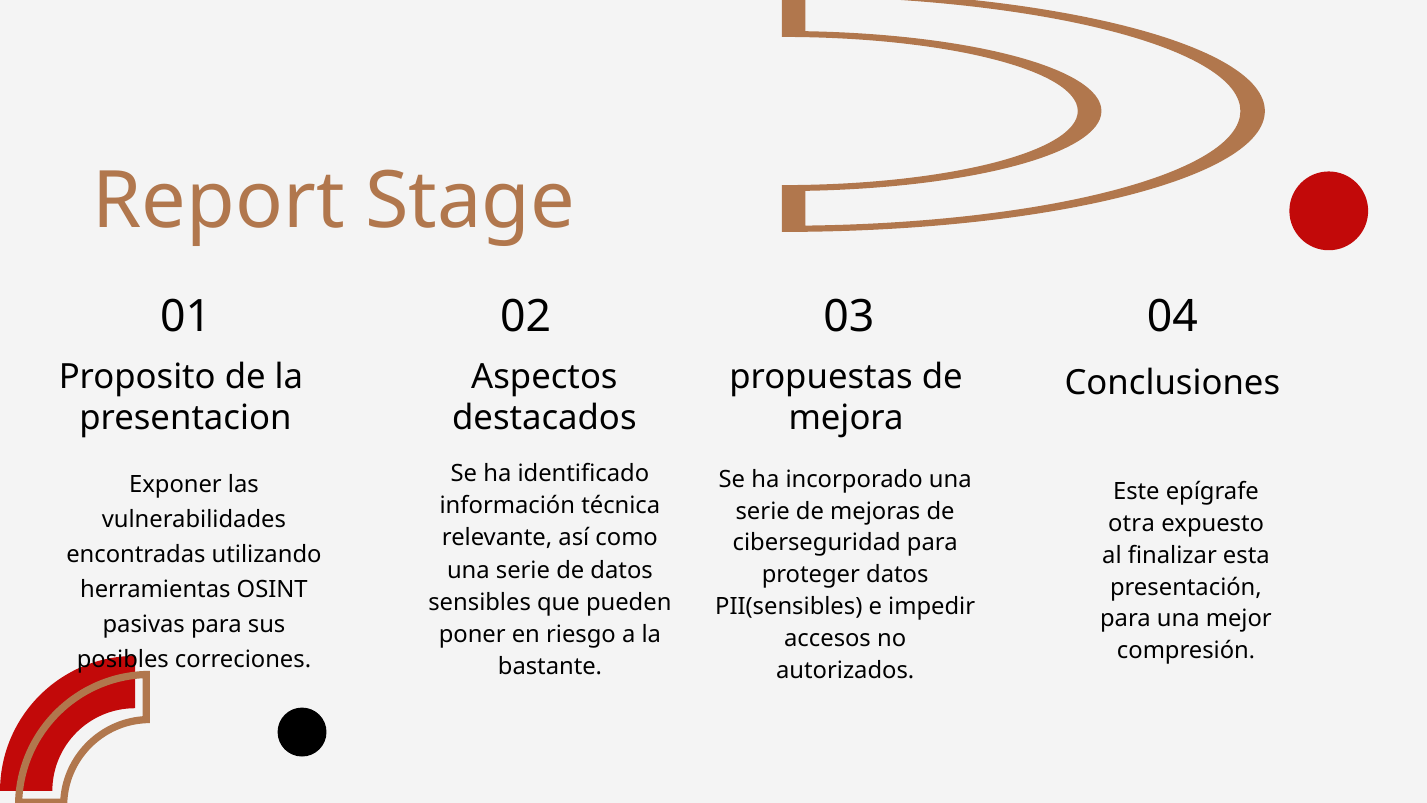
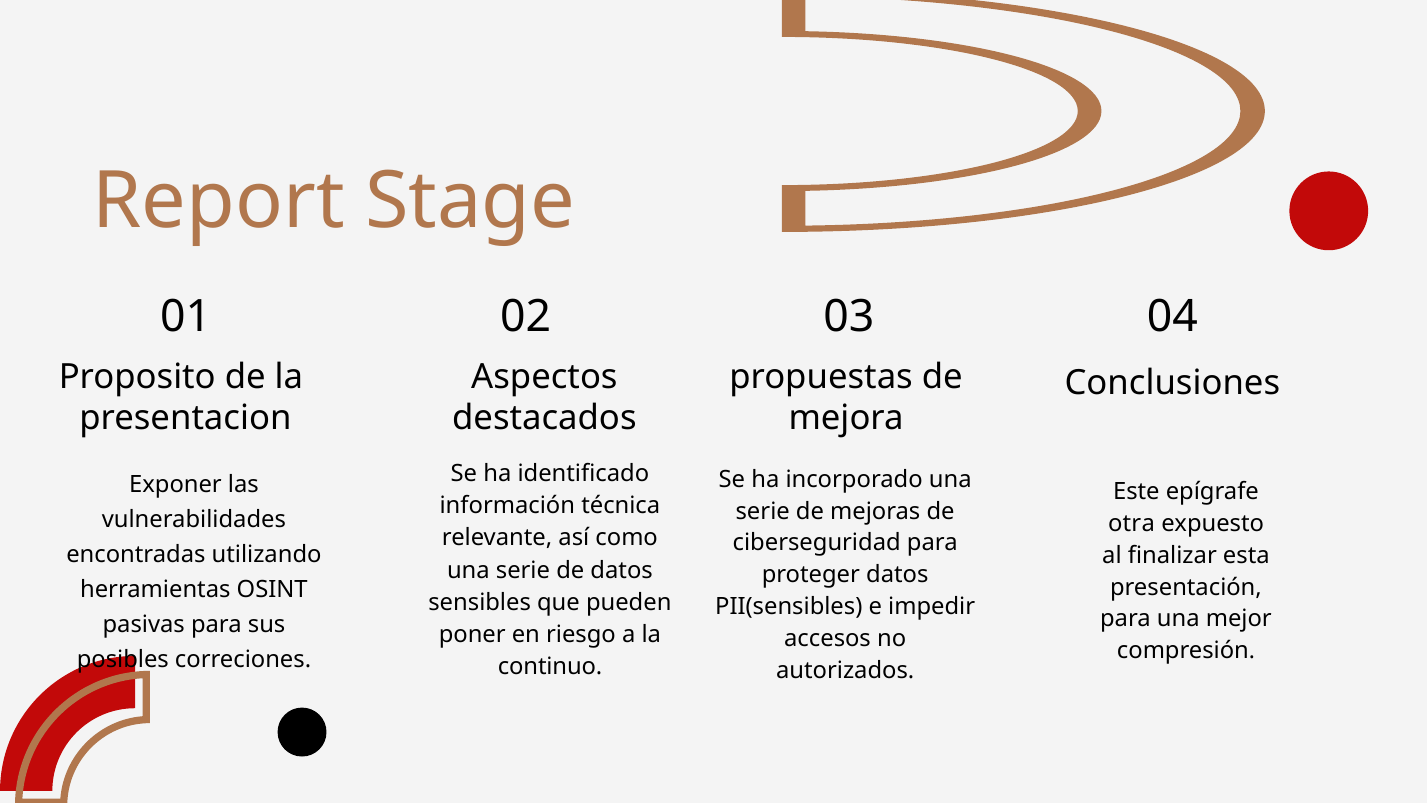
bastante: bastante -> continuo (550, 667)
